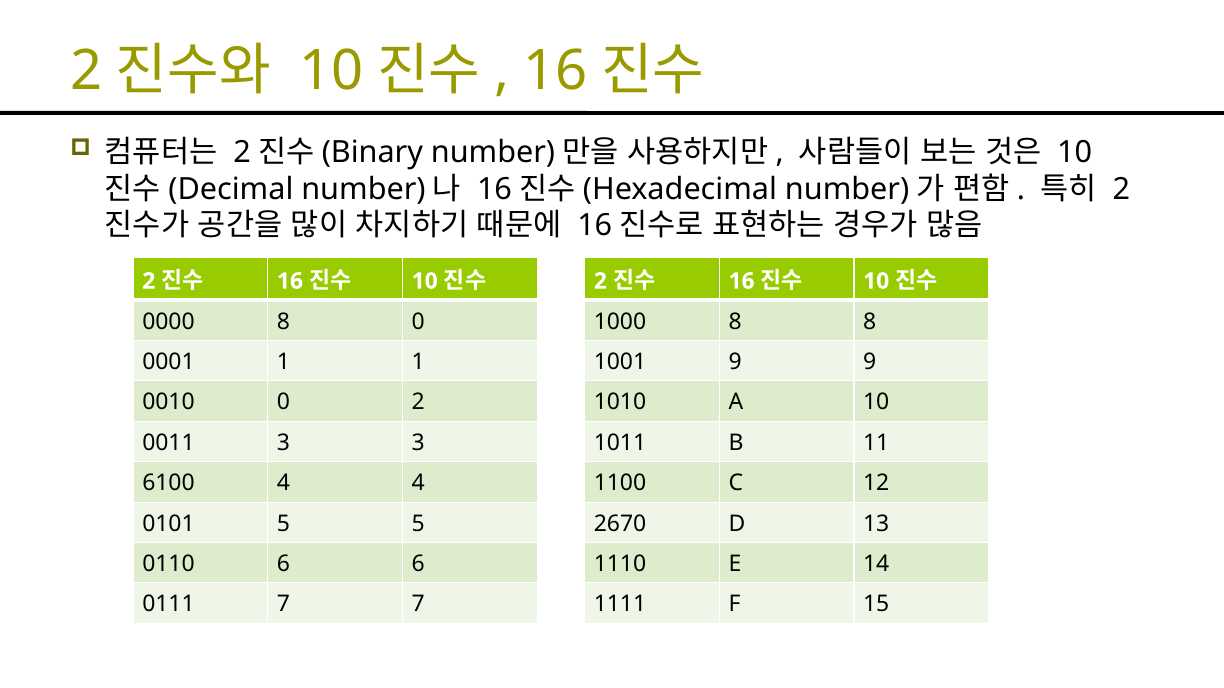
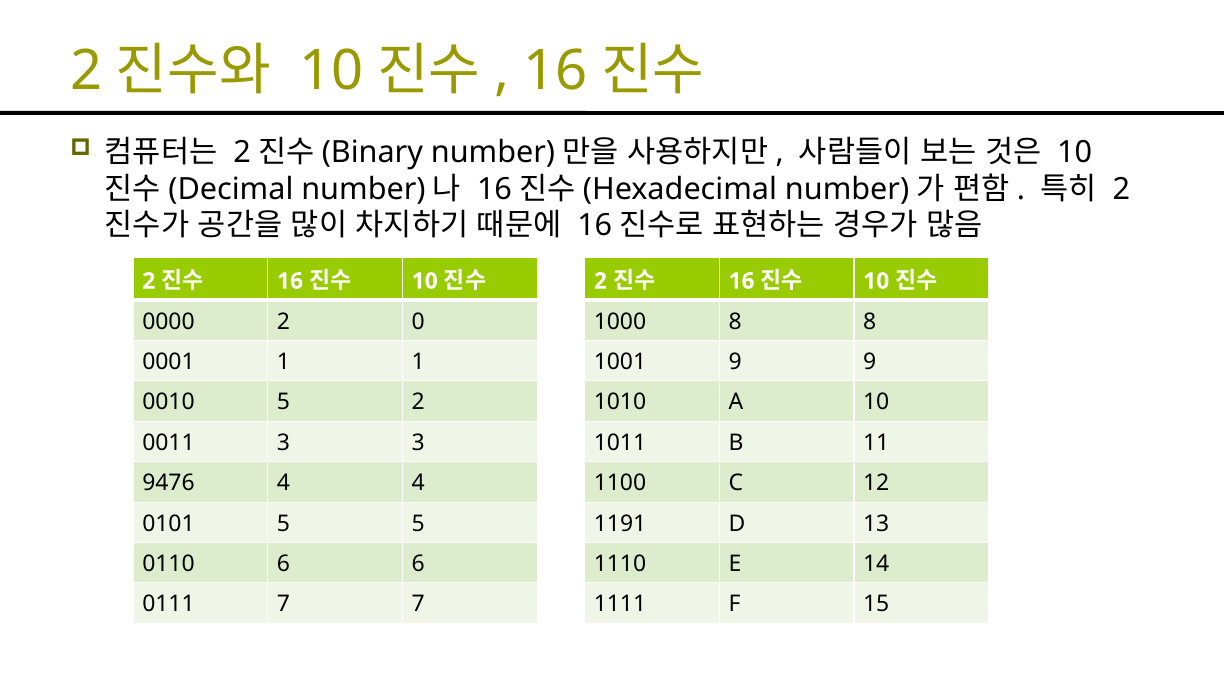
0000 8: 8 -> 2 (284, 322)
0010 0: 0 -> 5 (284, 403)
6100: 6100 -> 9476 (169, 483)
2670: 2670 -> 1191 (620, 524)
